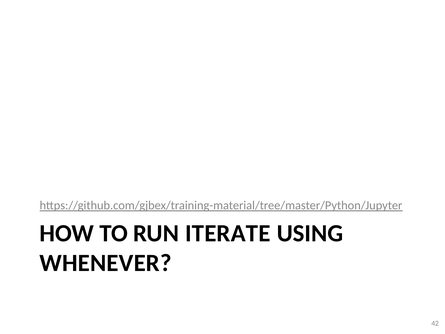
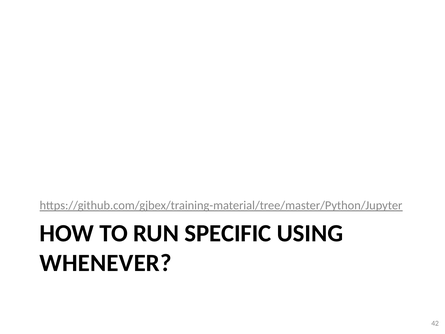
ITERATE: ITERATE -> SPECIFIC (228, 233)
